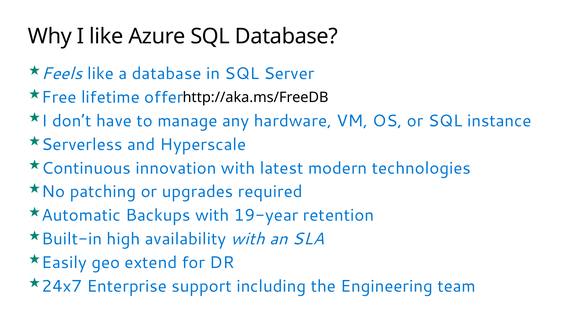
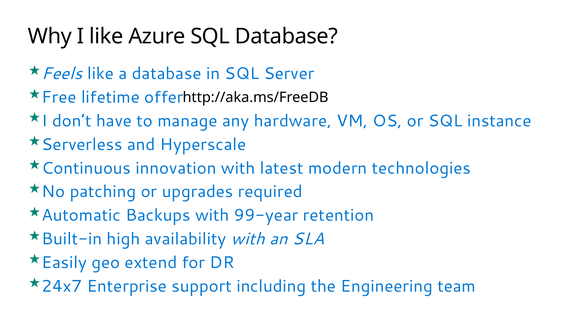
19-year: 19-year -> 99-year (266, 215)
